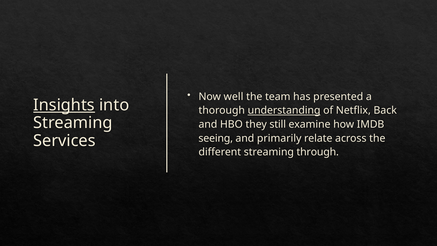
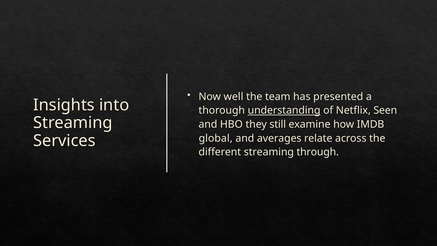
Insights underline: present -> none (64, 105)
Back: Back -> Seen (385, 110)
seeing: seeing -> global (216, 138)
primarily: primarily -> averages (279, 138)
